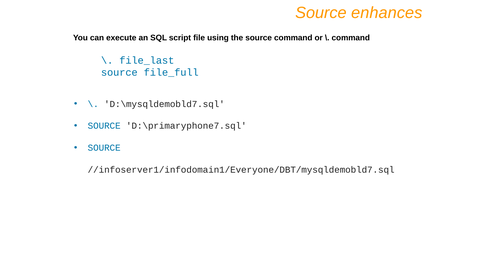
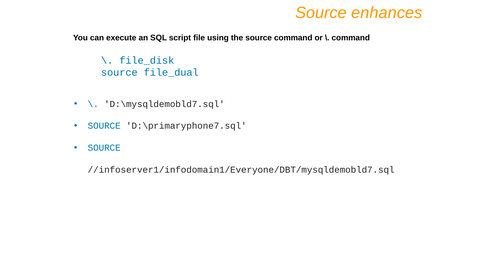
file_last: file_last -> file_disk (147, 60)
file_full: file_full -> file_dual (171, 73)
